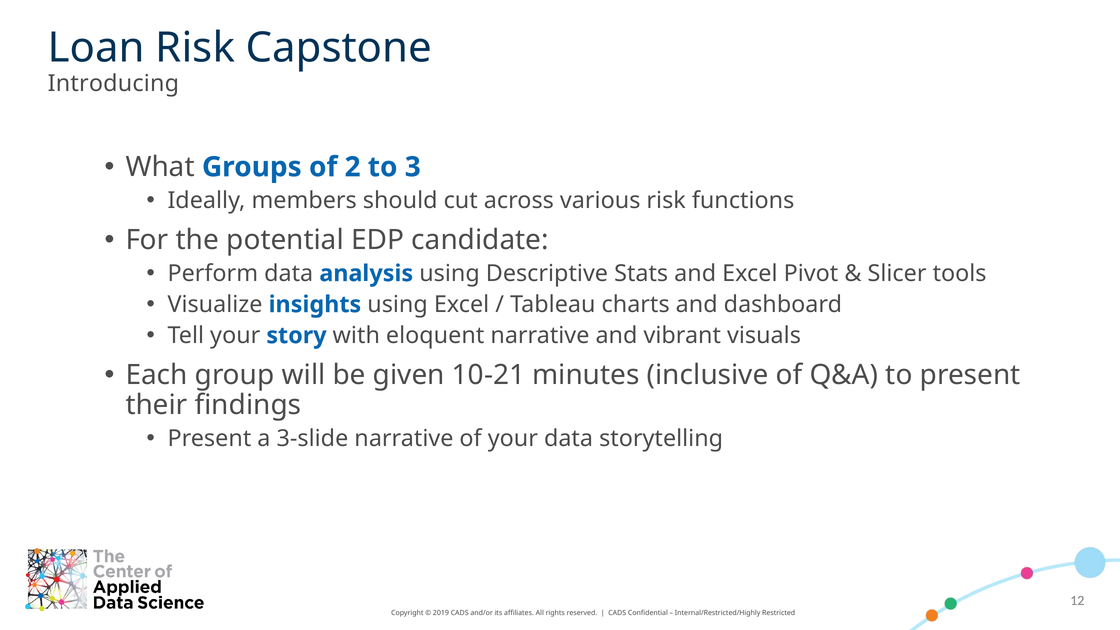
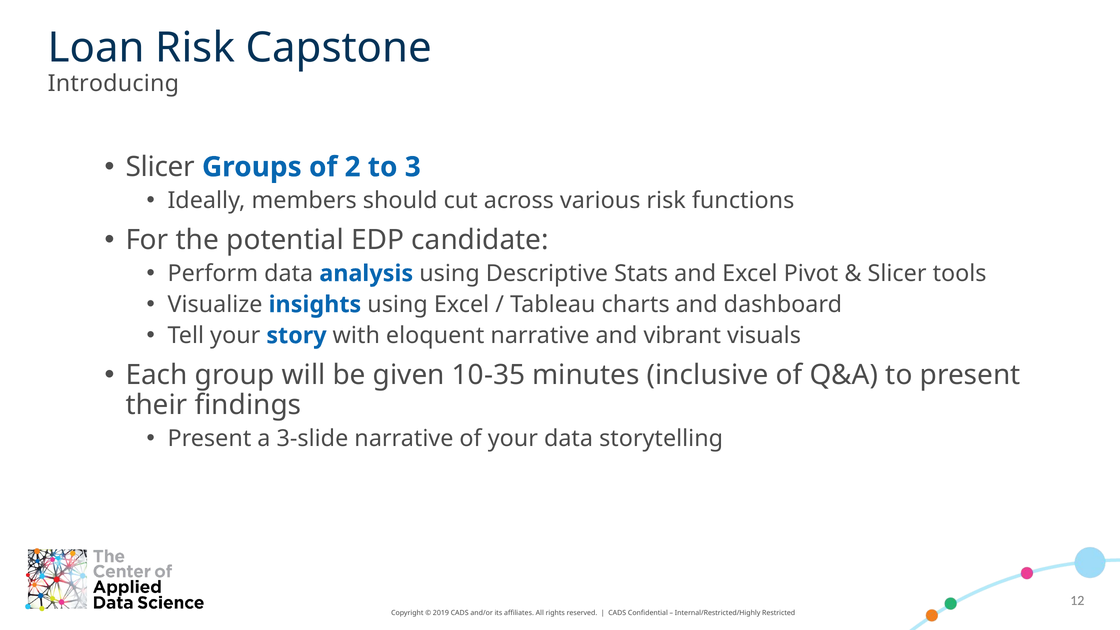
What: What -> Slicer (160, 167)
10-21: 10-21 -> 10-35 (489, 375)
